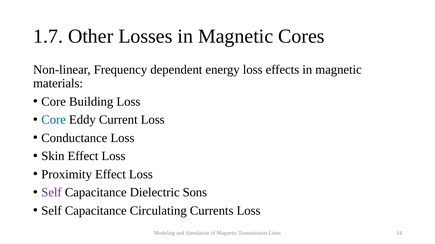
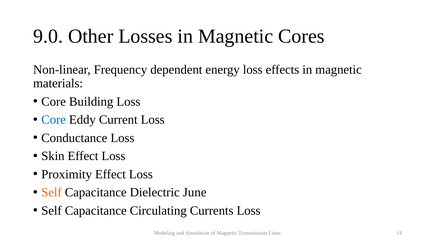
1.7: 1.7 -> 9.0 (48, 37)
Self colour: purple -> orange (52, 193)
Sons: Sons -> June (195, 193)
